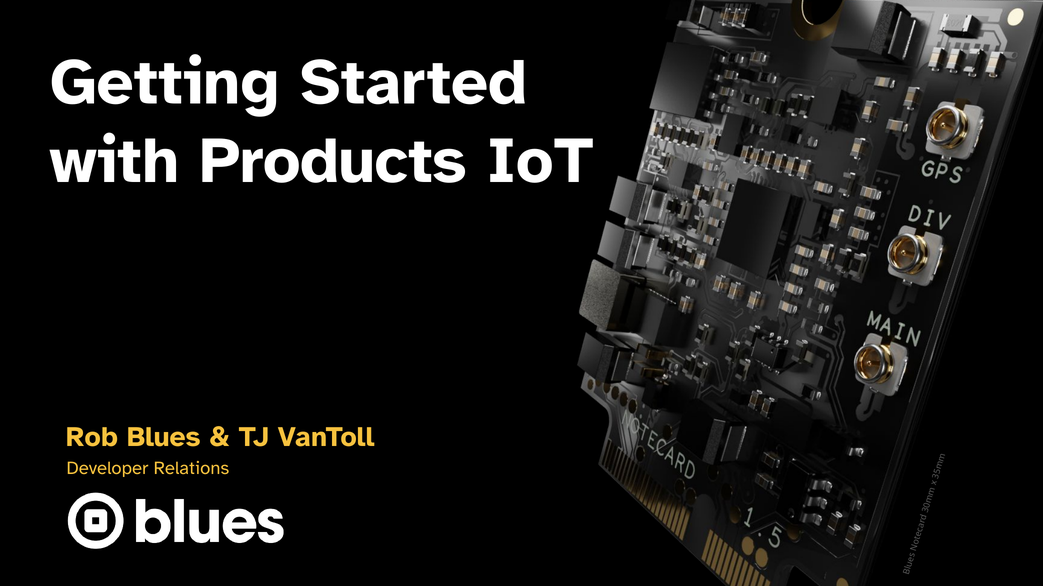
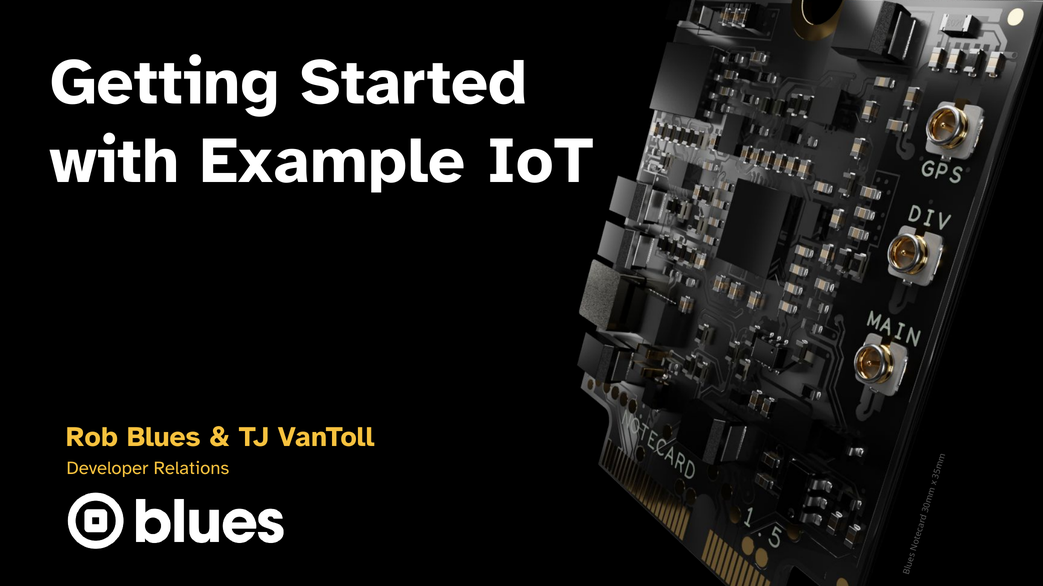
Products: Products -> Example (333, 161)
